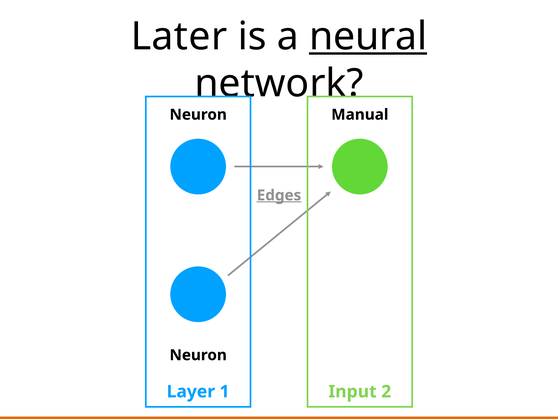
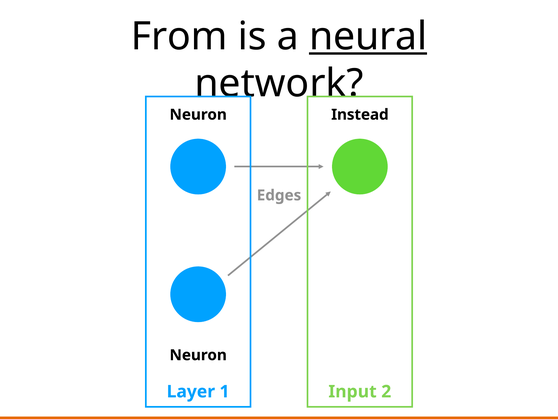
Later: Later -> From (179, 36)
Manual: Manual -> Instead (360, 115)
Edges underline: present -> none (279, 195)
